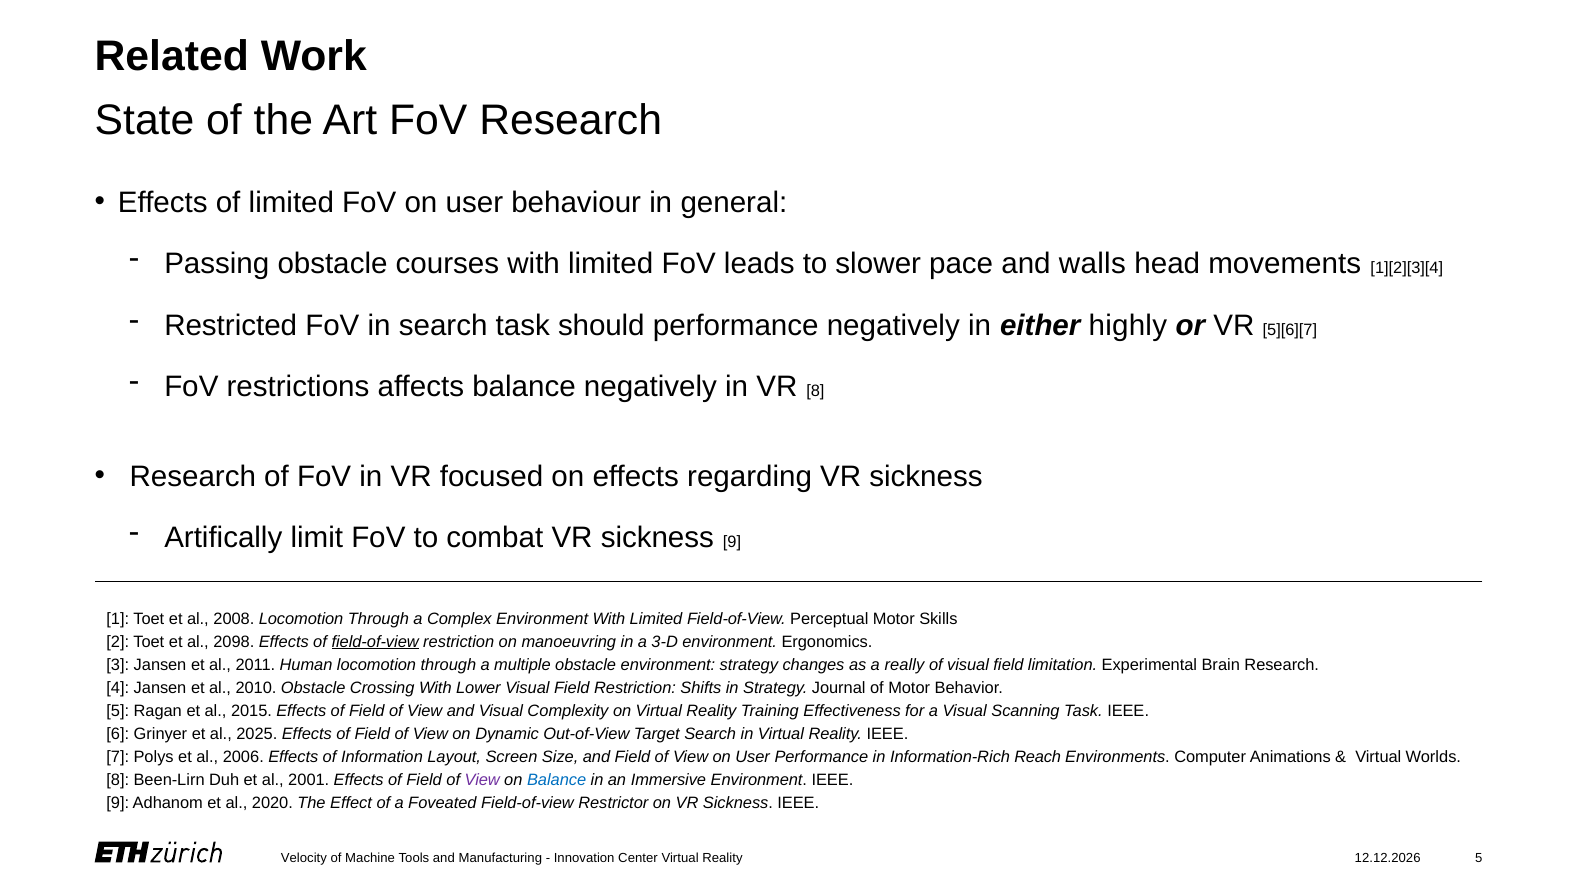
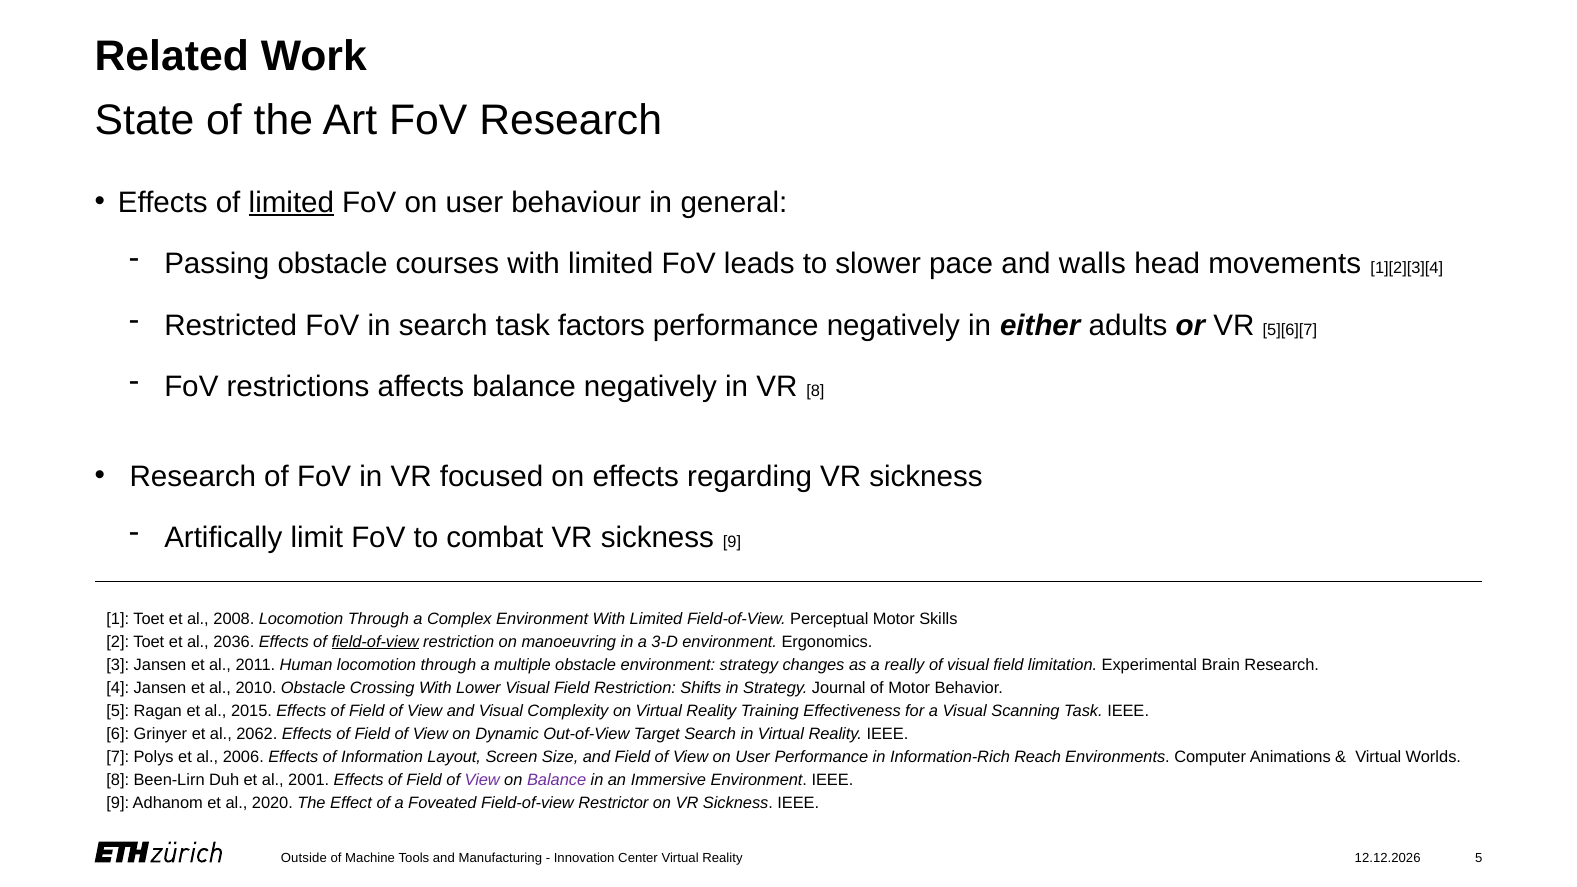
limited underline: none -> present (291, 203)
should: should -> factors (601, 325)
highly: highly -> adults (1128, 325)
2098: 2098 -> 2036 (234, 642)
2025: 2025 -> 2062 (257, 734)
Balance colour: blue -> purple (557, 780)
Velocity: Velocity -> Outside (304, 859)
